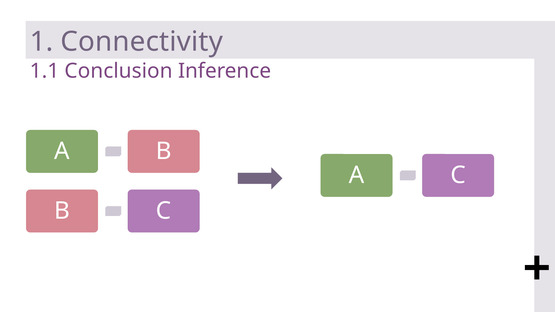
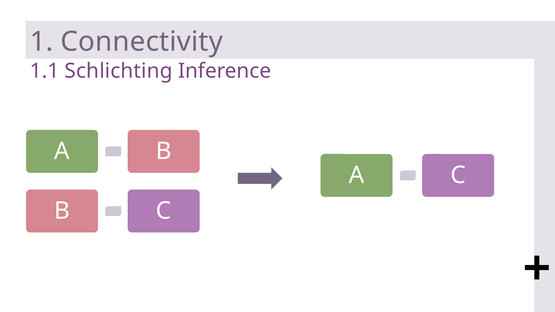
Conclusion: Conclusion -> Schlichting (119, 71)
